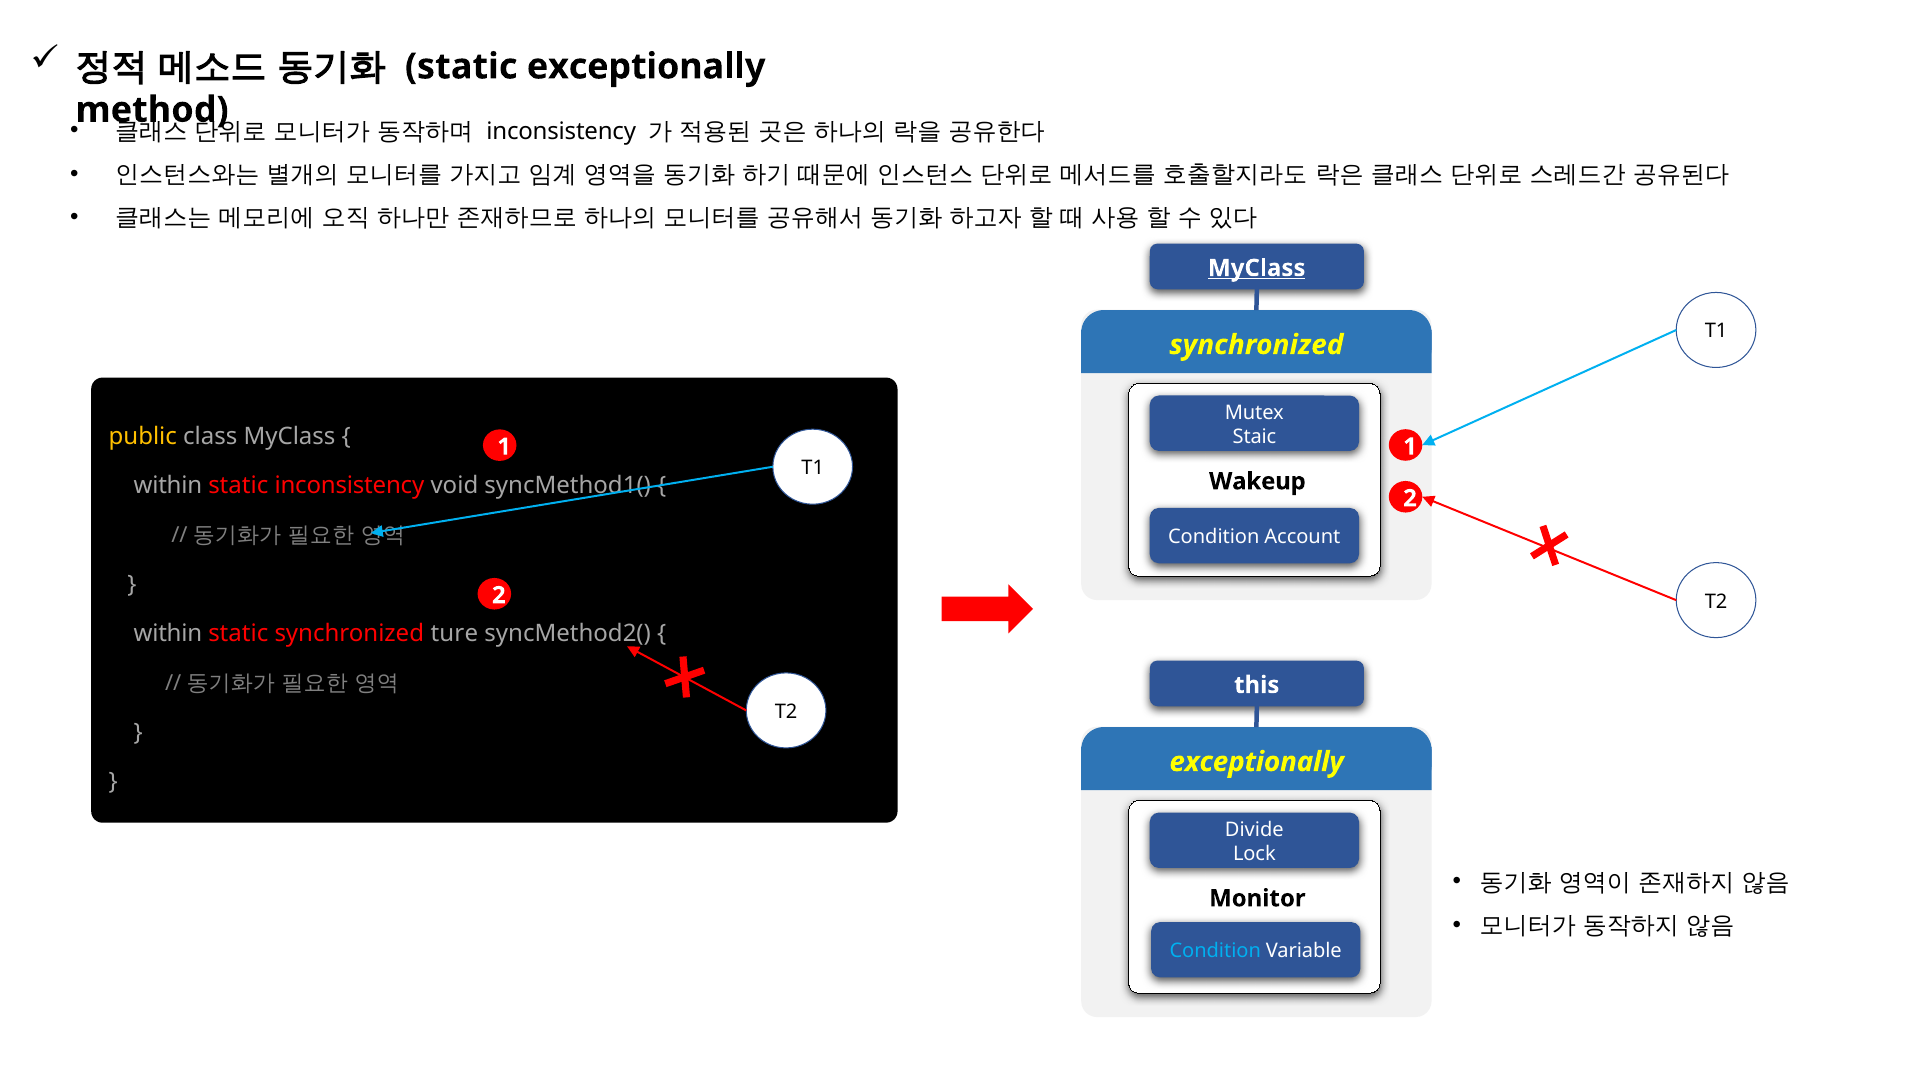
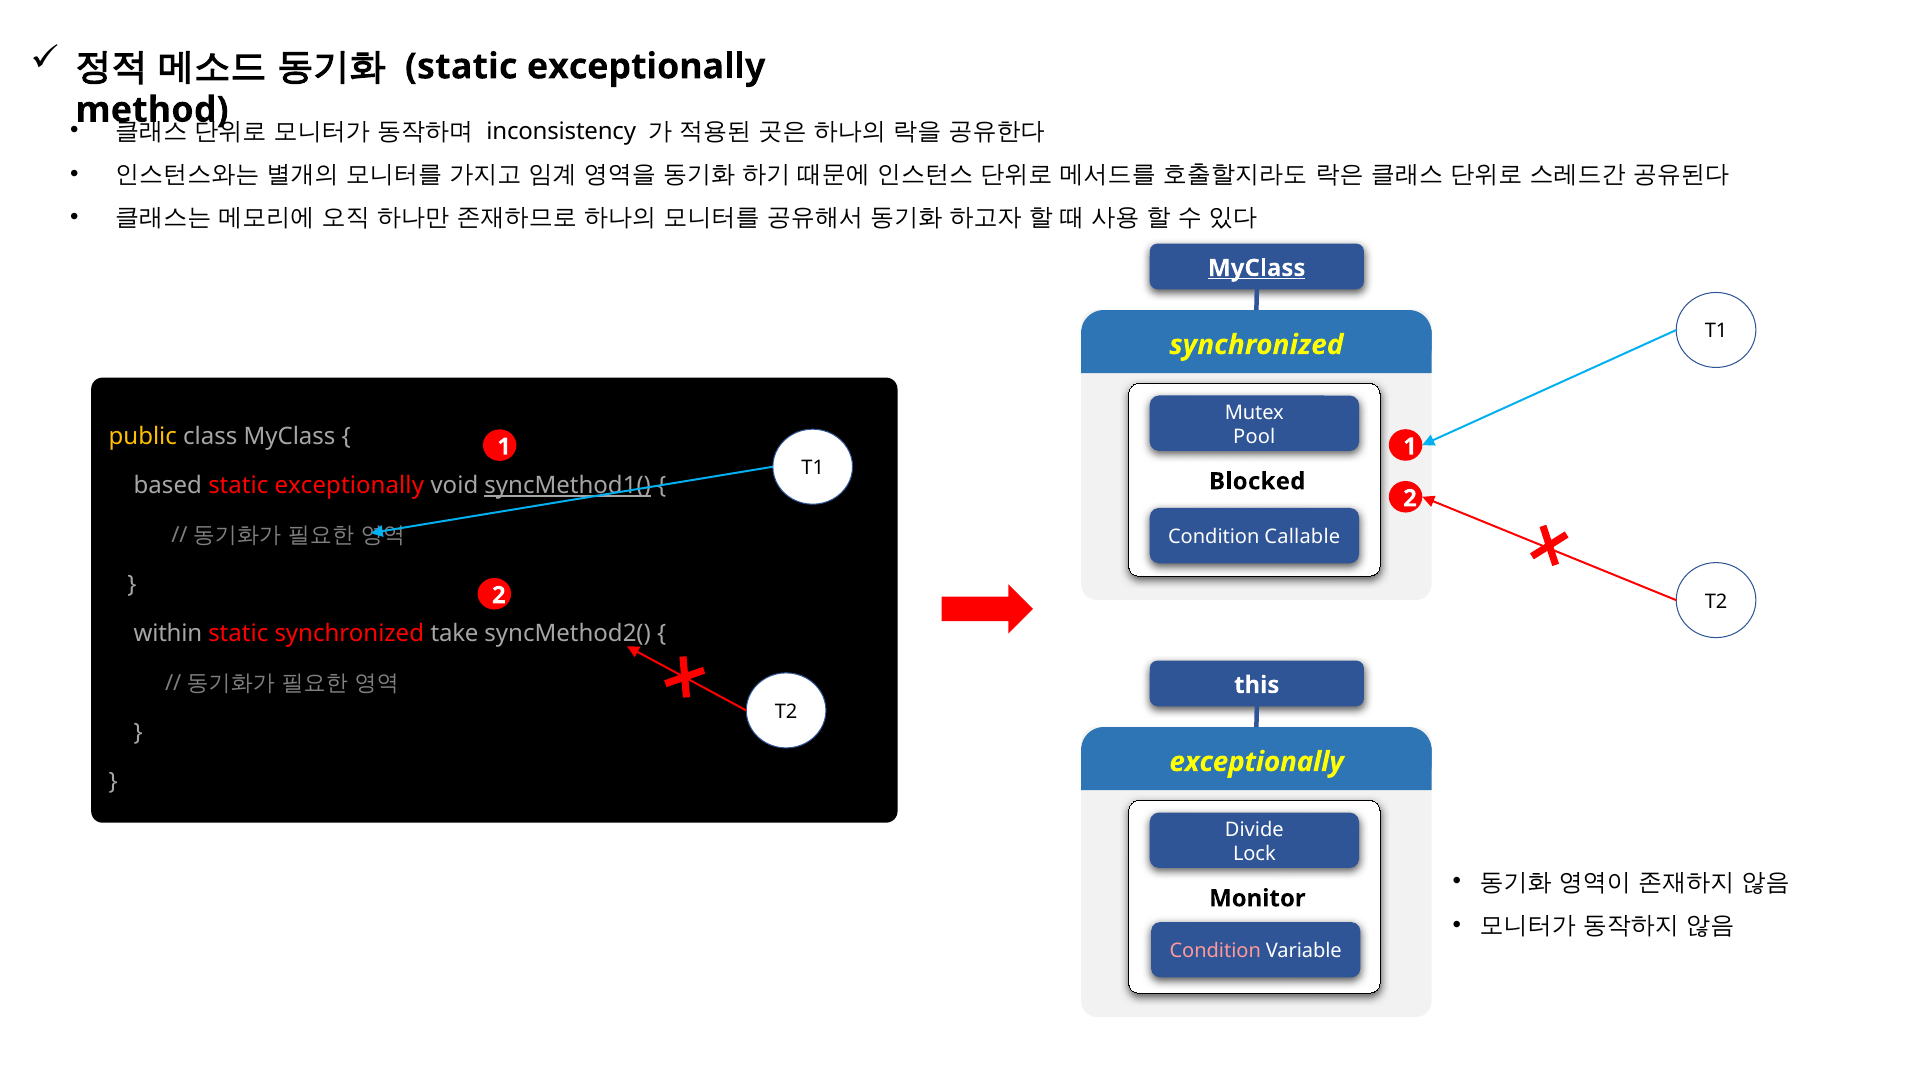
Staic: Staic -> Pool (1254, 437)
Wakeup: Wakeup -> Blocked (1257, 481)
within: within -> based (168, 486)
inconsistency: inconsistency -> exceptionally (349, 486)
syncMethod1( underline: none -> present (568, 486)
Account: Account -> Callable (1302, 537)
ture: ture -> take (455, 634)
Condition colour: light blue -> pink (1215, 951)
